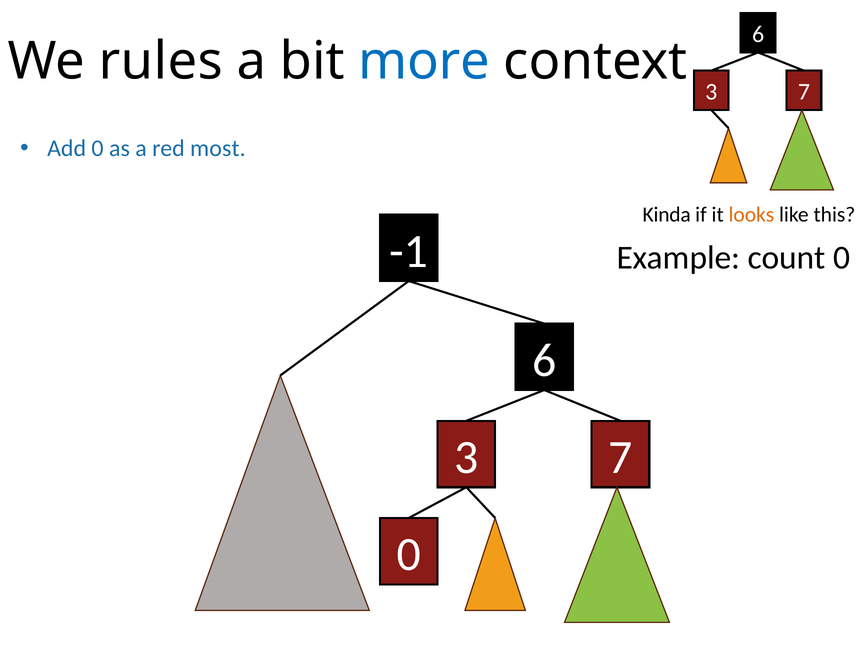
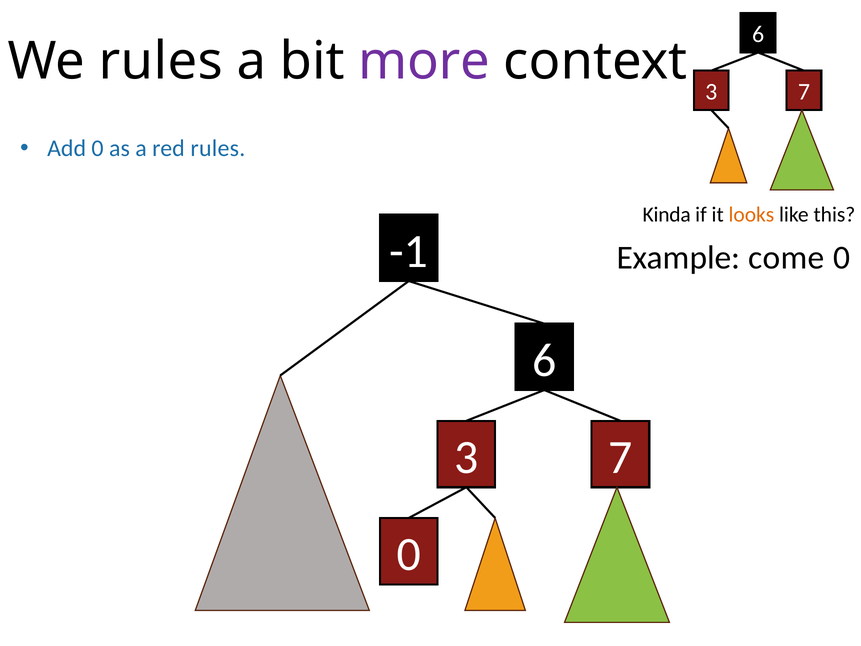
more colour: blue -> purple (424, 61)
red most: most -> rules (218, 148)
count: count -> come (787, 258)
